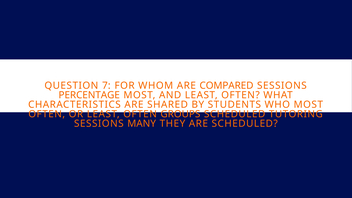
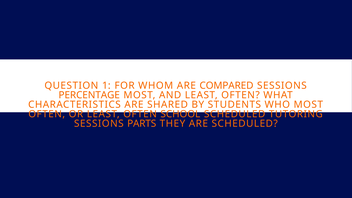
7: 7 -> 1 (106, 86)
GROUPS: GROUPS -> SCHOOL (180, 114)
MANY: MANY -> PARTS (142, 124)
